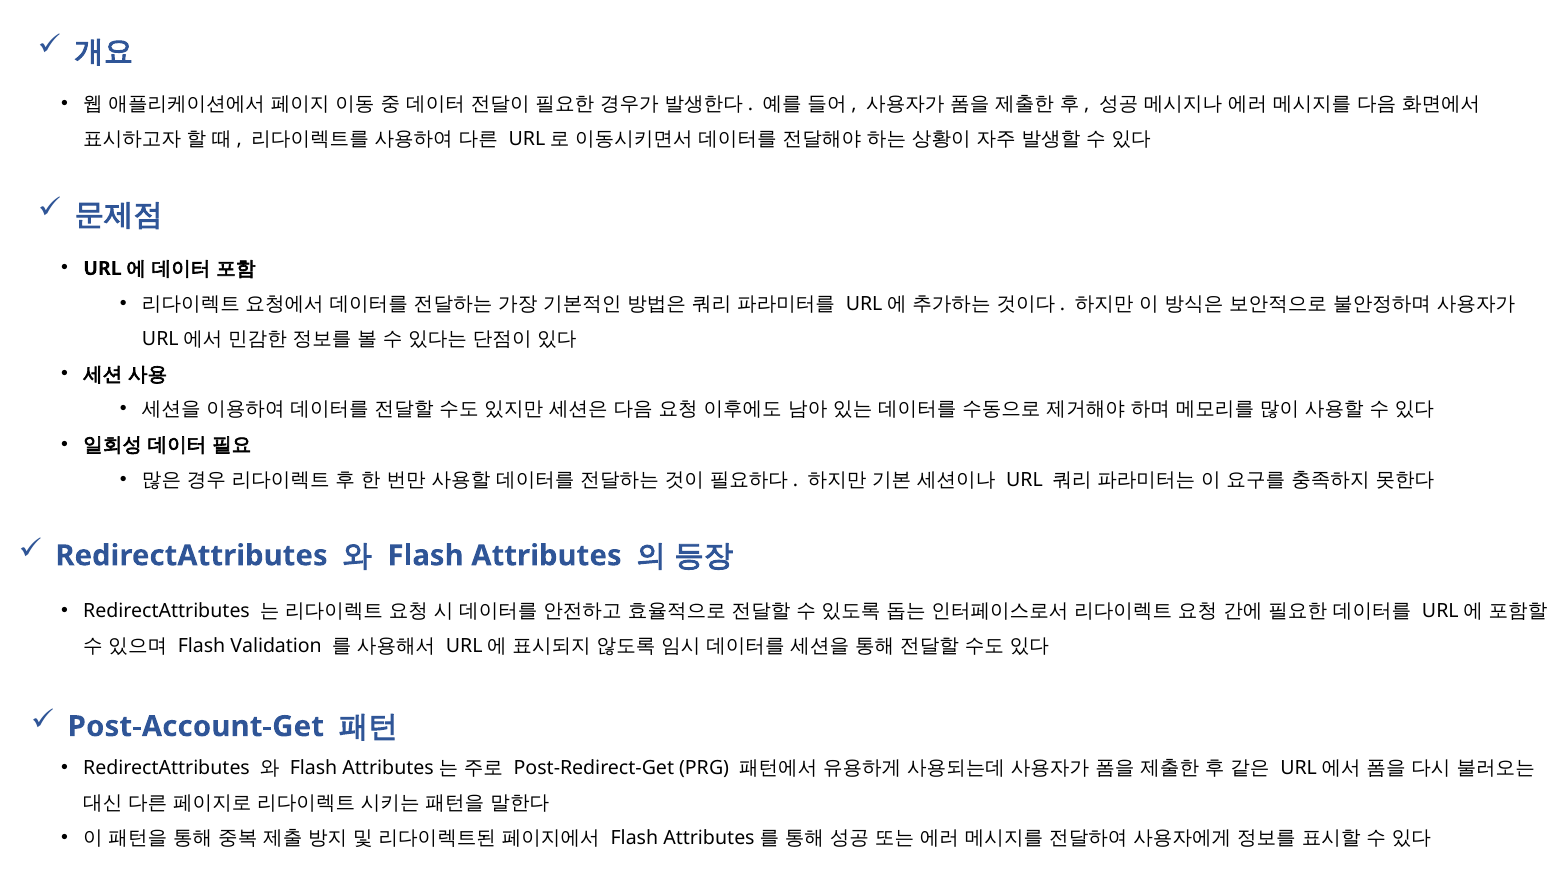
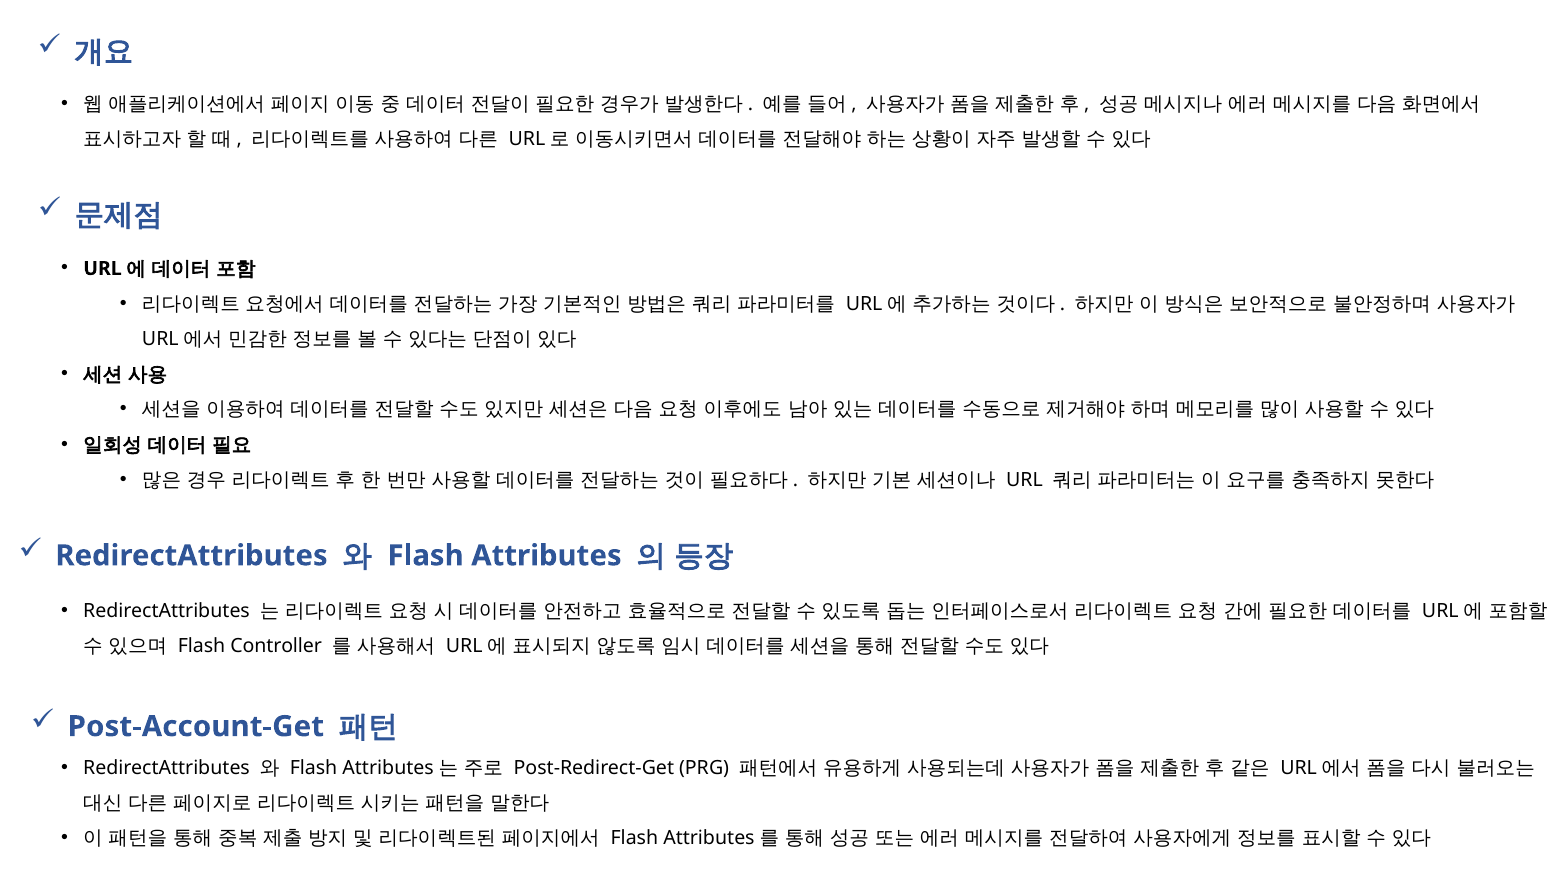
Validation: Validation -> Controller (276, 646)
